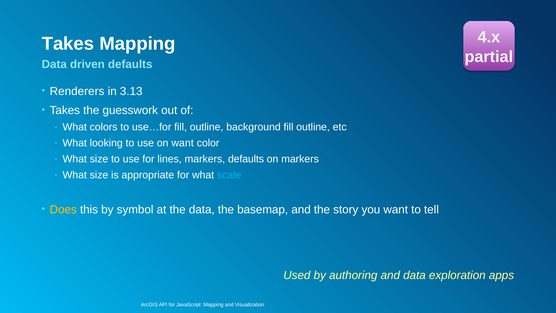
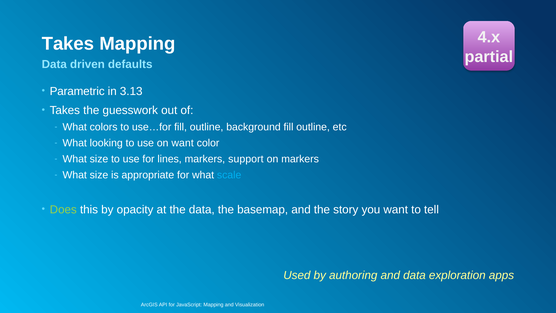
Renderers: Renderers -> Parametric (77, 91)
markers defaults: defaults -> support (246, 159)
Does colour: yellow -> light green (63, 209)
symbol: symbol -> opacity (135, 209)
